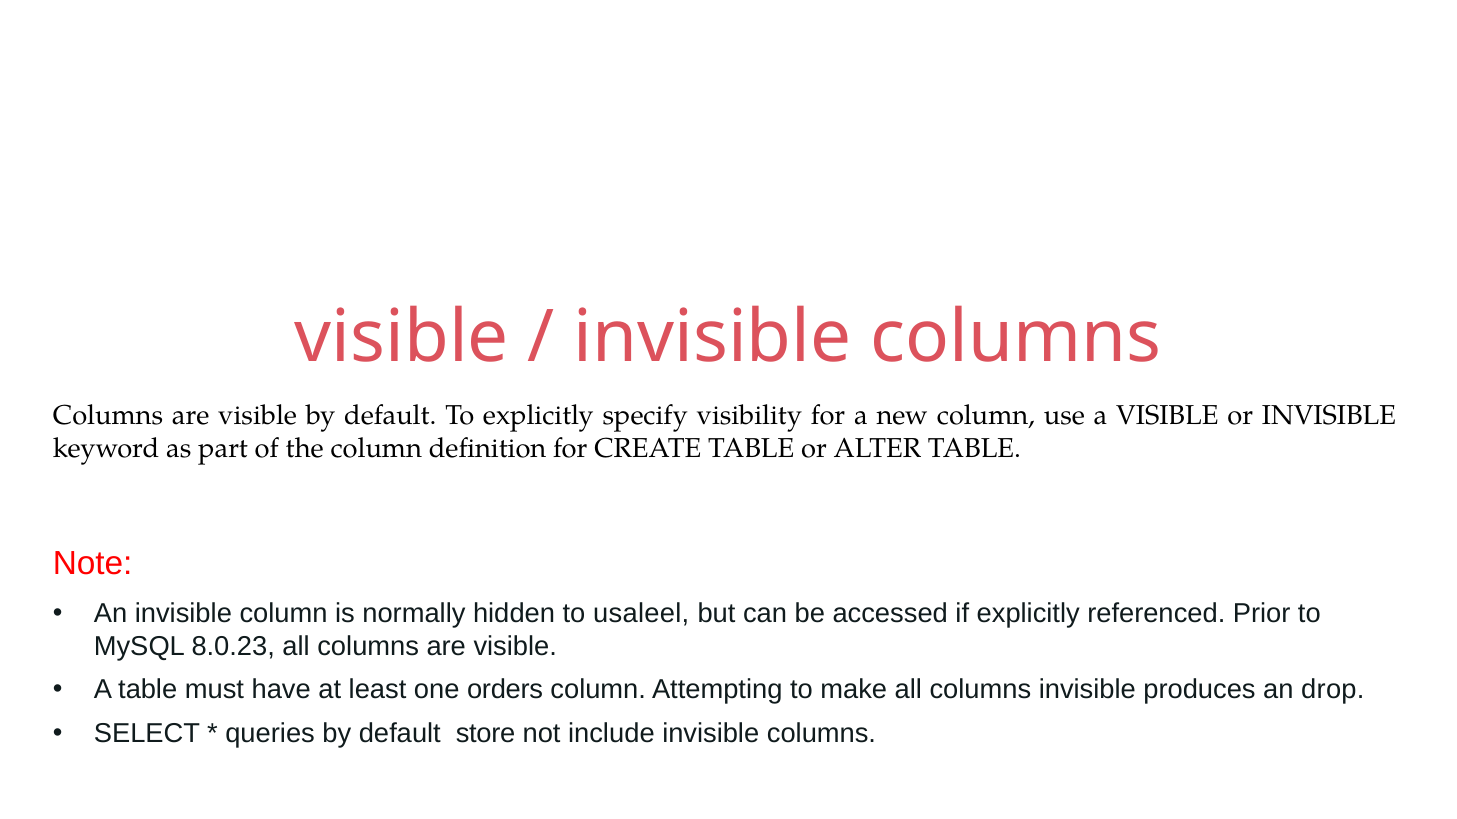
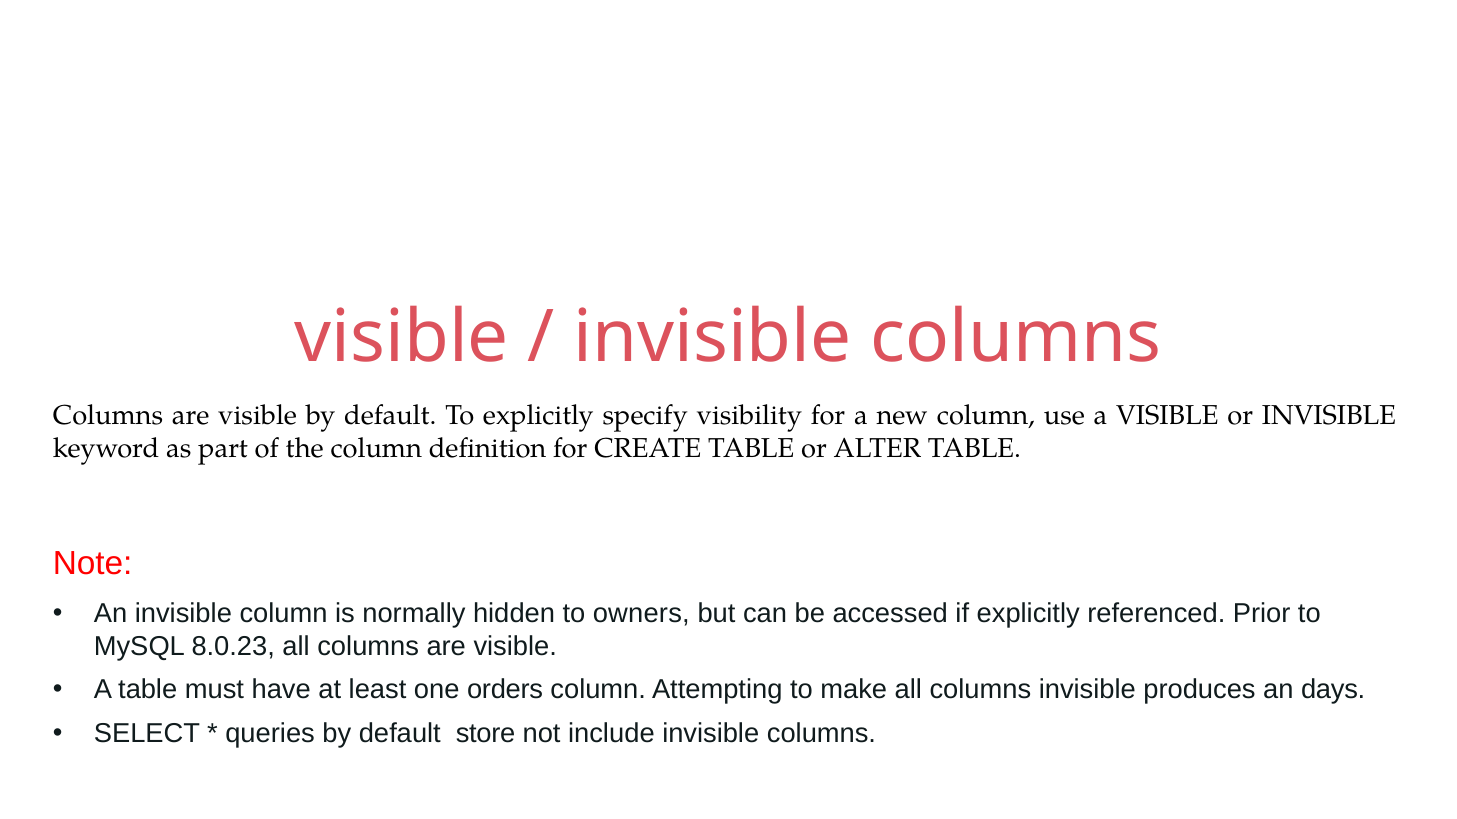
usaleel: usaleel -> owners (641, 614)
drop: drop -> days (1333, 690)
